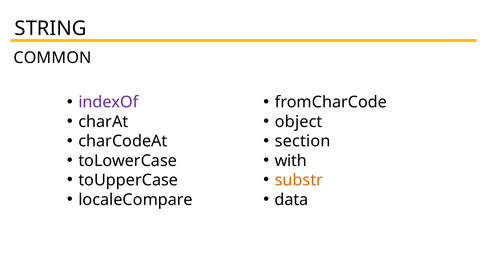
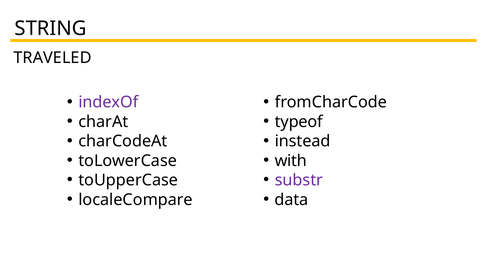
COMMON: COMMON -> TRAVELED (53, 58)
object: object -> typeof (299, 122)
section: section -> instead (303, 141)
substr colour: orange -> purple (299, 180)
